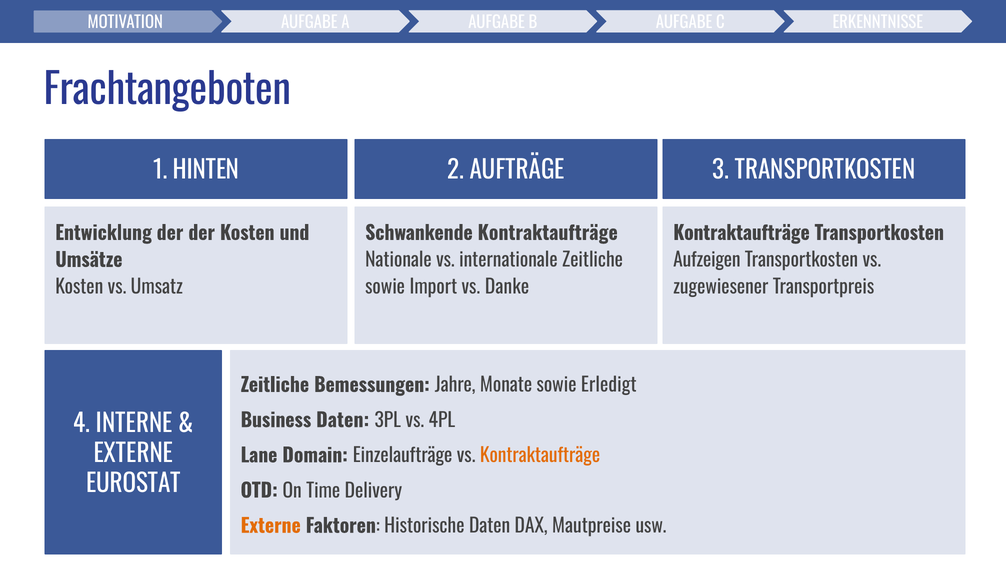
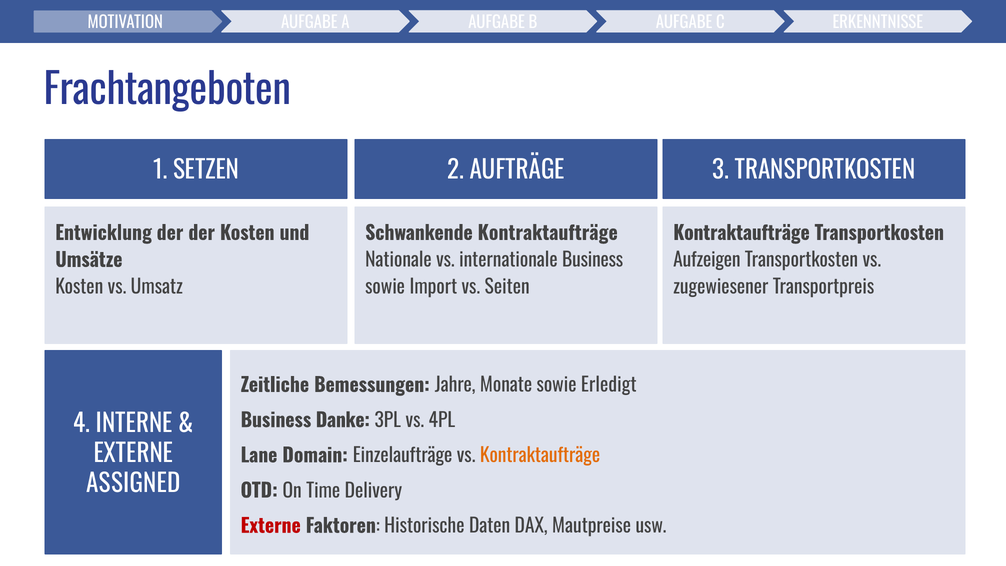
HINTEN: HINTEN -> SETZEN (206, 171)
internationale Zeitliche: Zeitliche -> Business (593, 260)
Danke: Danke -> Seiten (507, 287)
Business Daten: Daten -> Danke (343, 421)
EUROSTAT: EUROSTAT -> ASSIGNED (133, 484)
Externe colour: orange -> red (271, 526)
